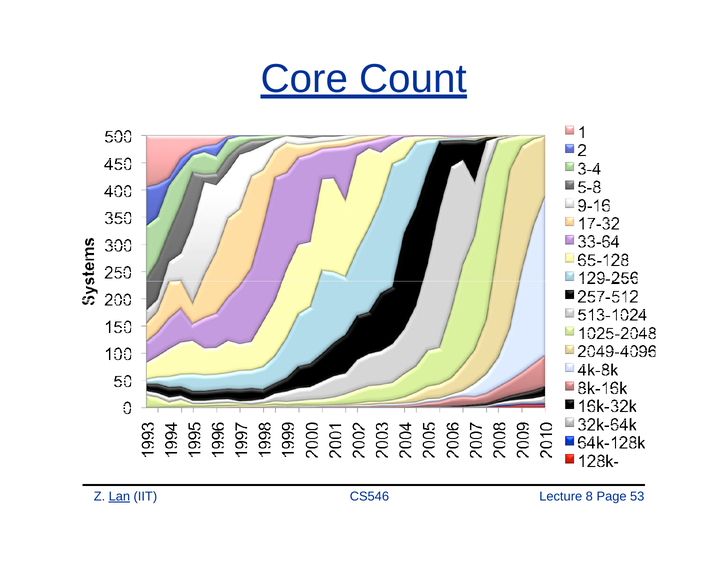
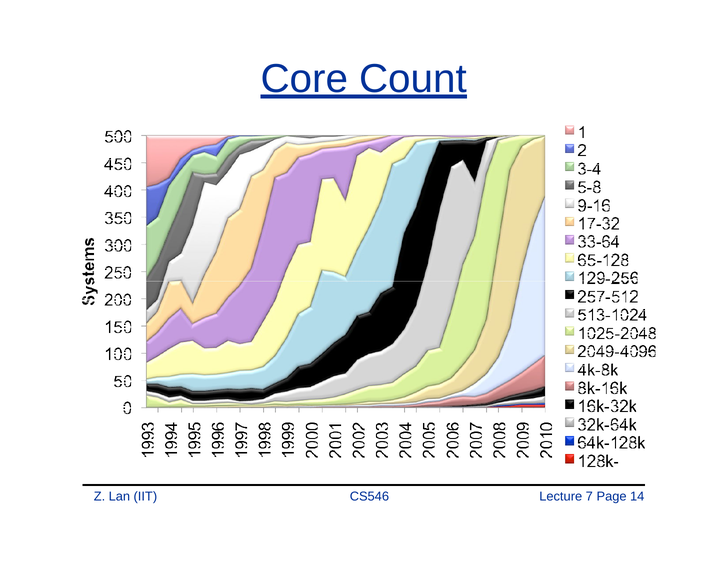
Lan underline: present -> none (119, 497)
8: 8 -> 7 (589, 497)
53: 53 -> 14 (637, 497)
